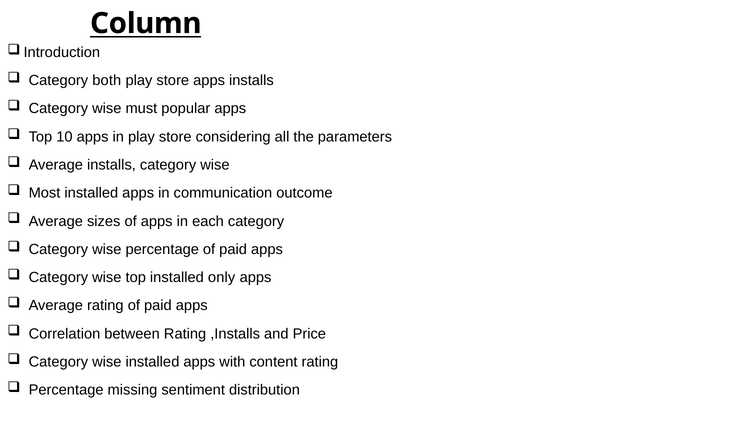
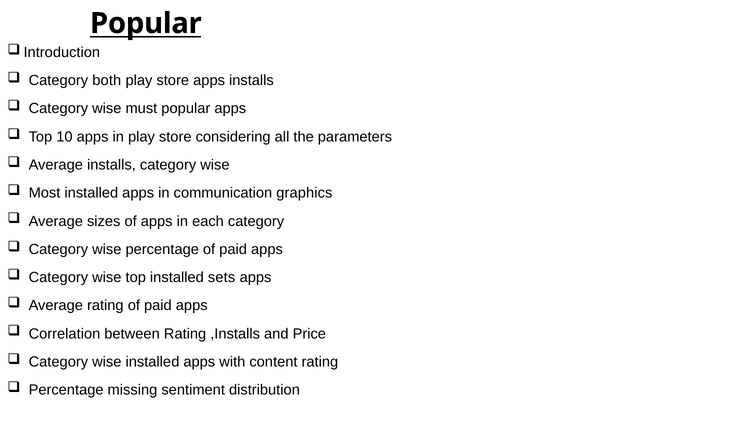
Column: Column -> Popular (146, 23)
outcome: outcome -> graphics (304, 193)
only: only -> sets (222, 277)
